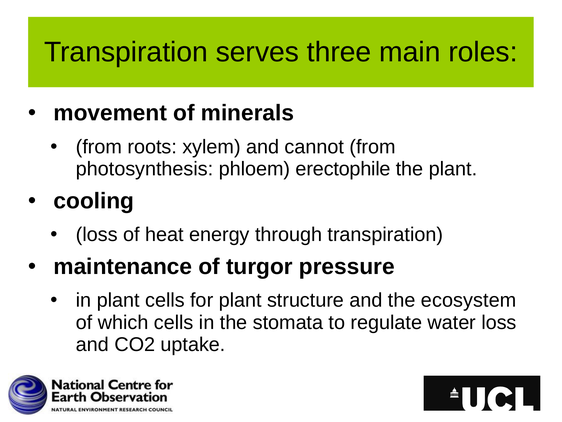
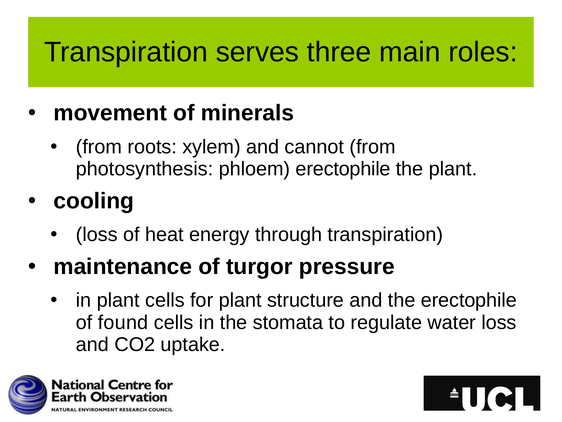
the ecosystem: ecosystem -> erectophile (469, 300)
which: which -> found (123, 322)
